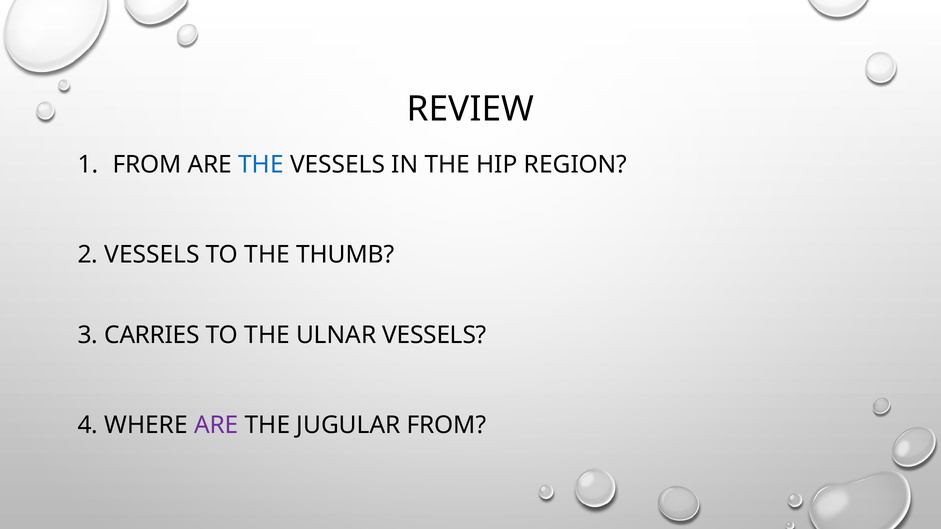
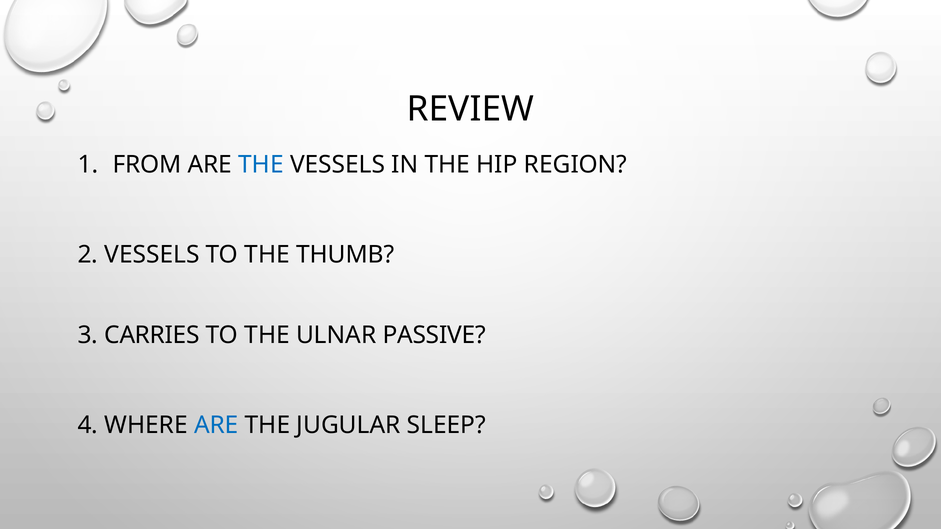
ULNAR VESSELS: VESSELS -> PASSIVE (434, 335)
ARE colour: purple -> blue (216, 425)
JUGULAR FROM: FROM -> SLEEP (446, 425)
